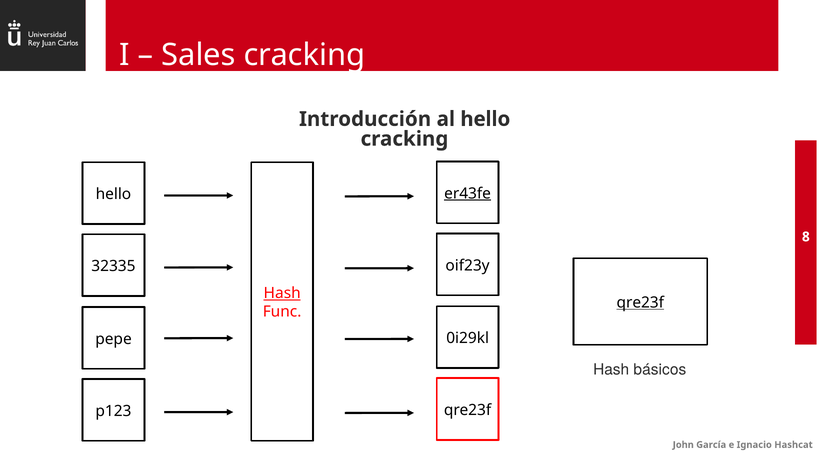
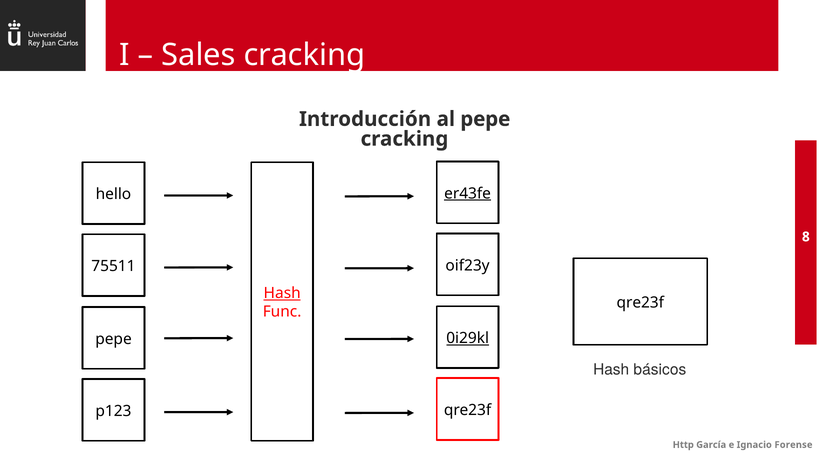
al hello: hello -> pepe (485, 119)
32335: 32335 -> 75511 (113, 266)
qre23f underline: present -> none (640, 303)
0i29kl underline: none -> present (468, 338)
John: John -> Http (683, 445)
Hashcat: Hashcat -> Forense (793, 445)
